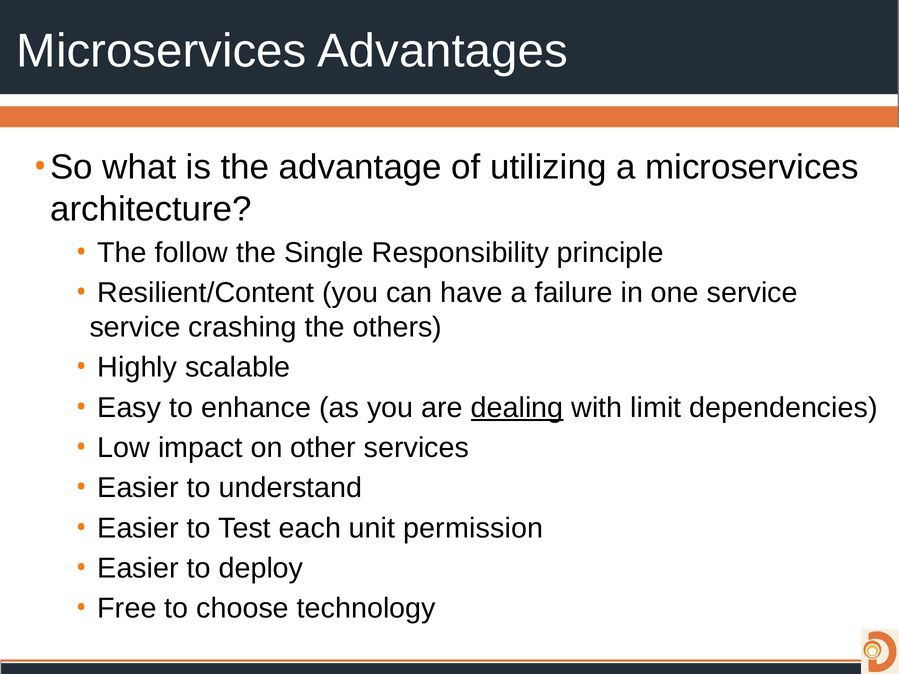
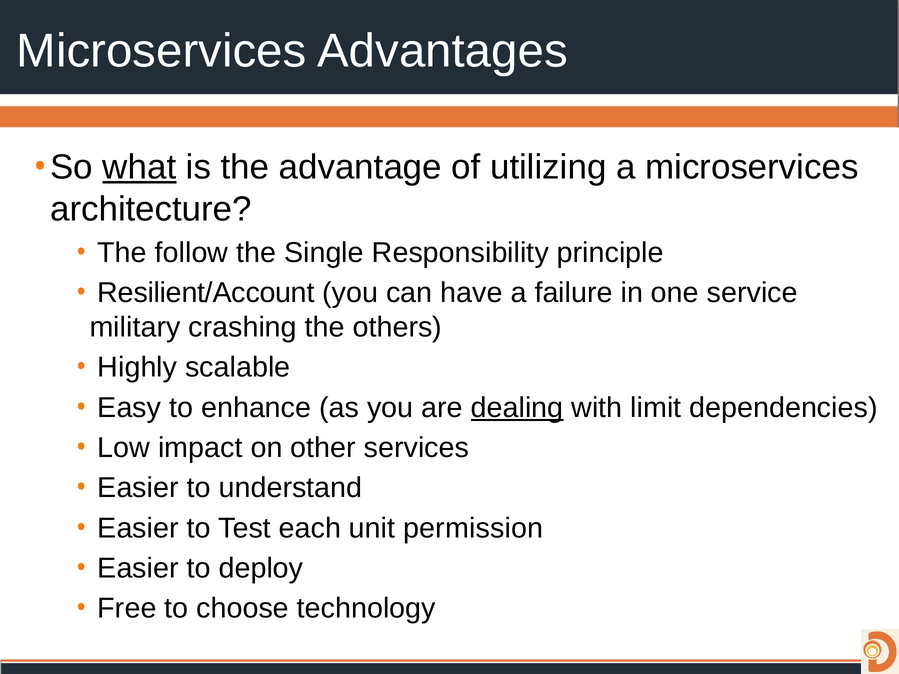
what underline: none -> present (139, 167)
Resilient/Content: Resilient/Content -> Resilient/Account (206, 293)
service: service -> military (135, 327)
